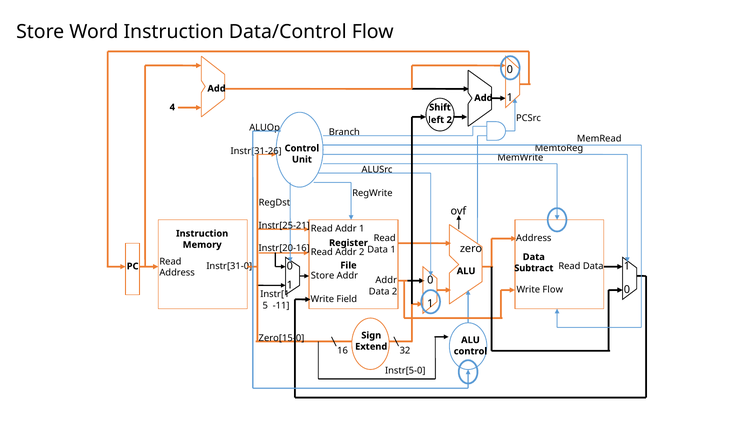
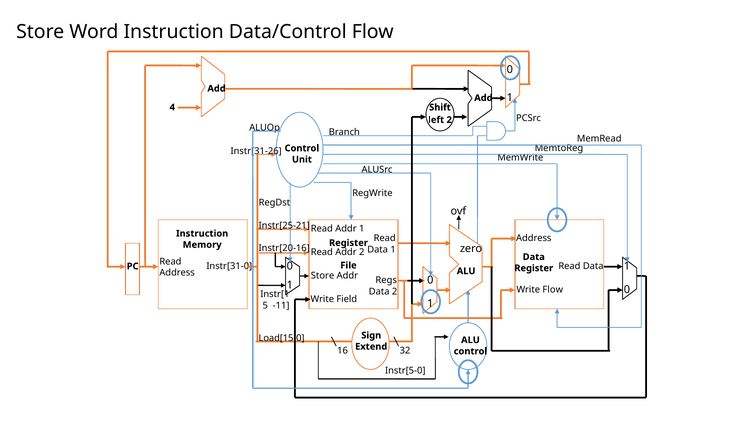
Subtract: Subtract -> Register (534, 268)
Addr: Addr -> Regs (386, 281)
Zero[15-0: Zero[15-0 -> Load[15-0 (282, 338)
